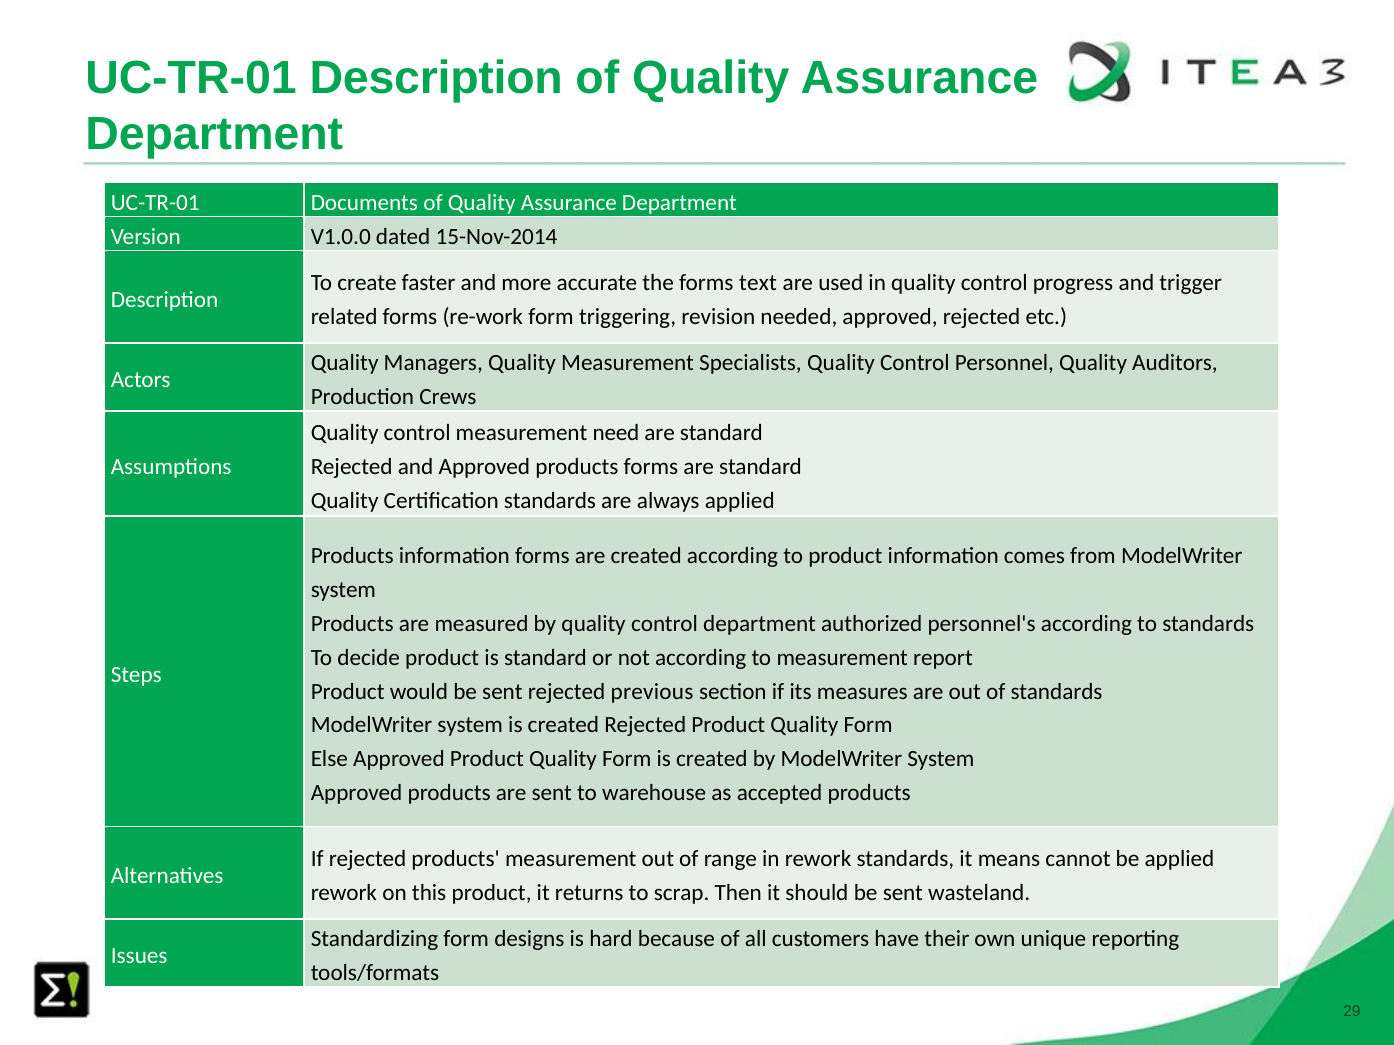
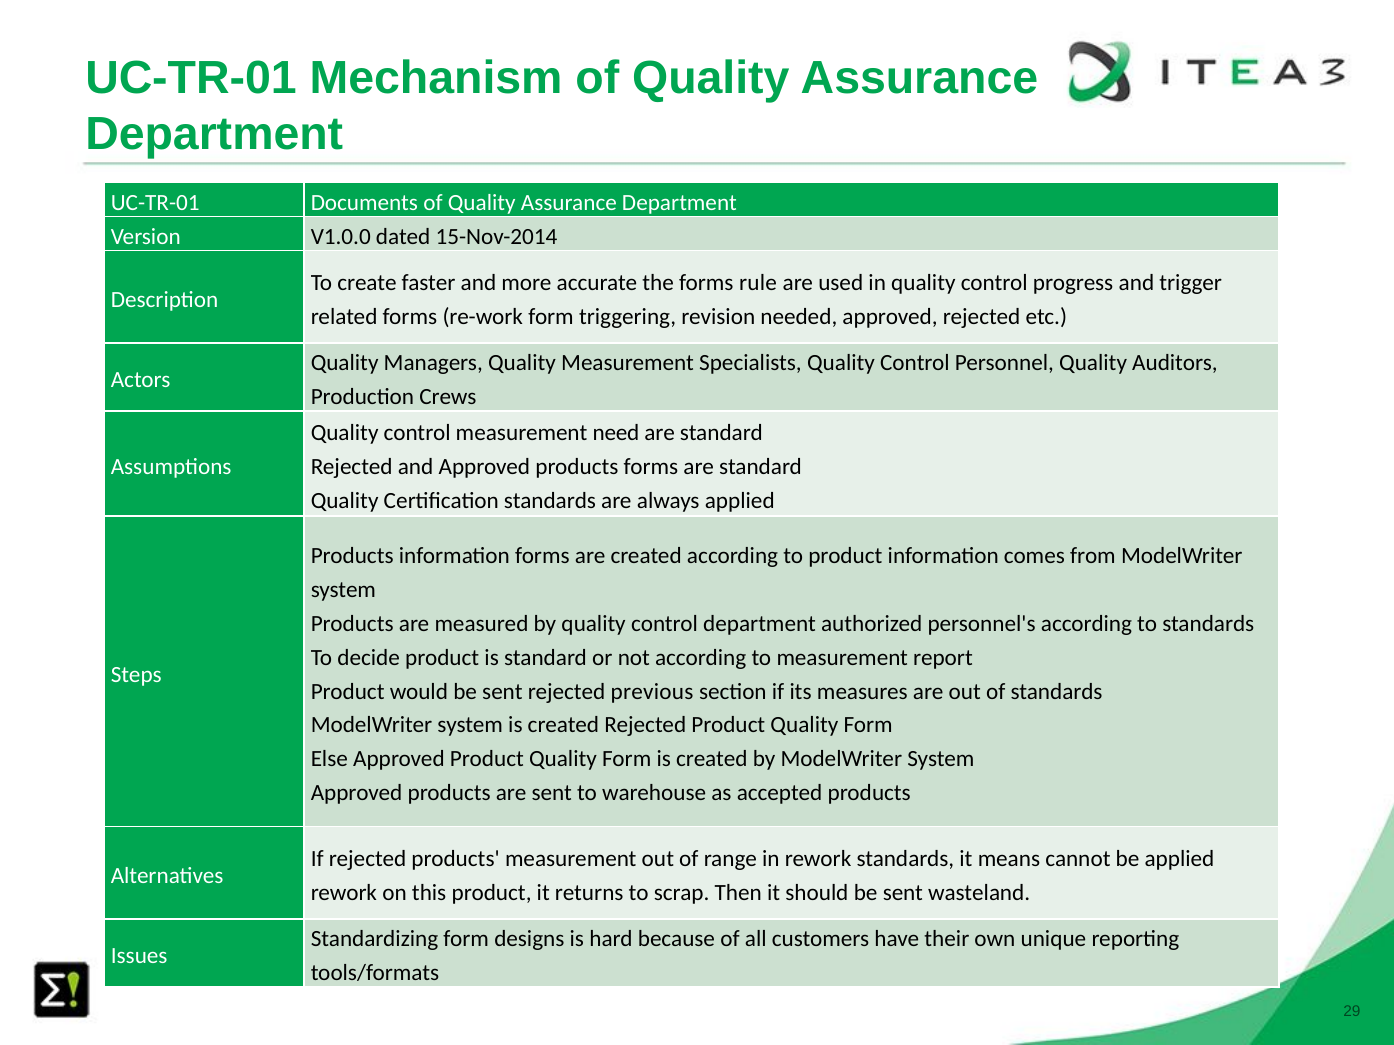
UC-TR-01 Description: Description -> Mechanism (436, 79)
text: text -> rule (758, 283)
